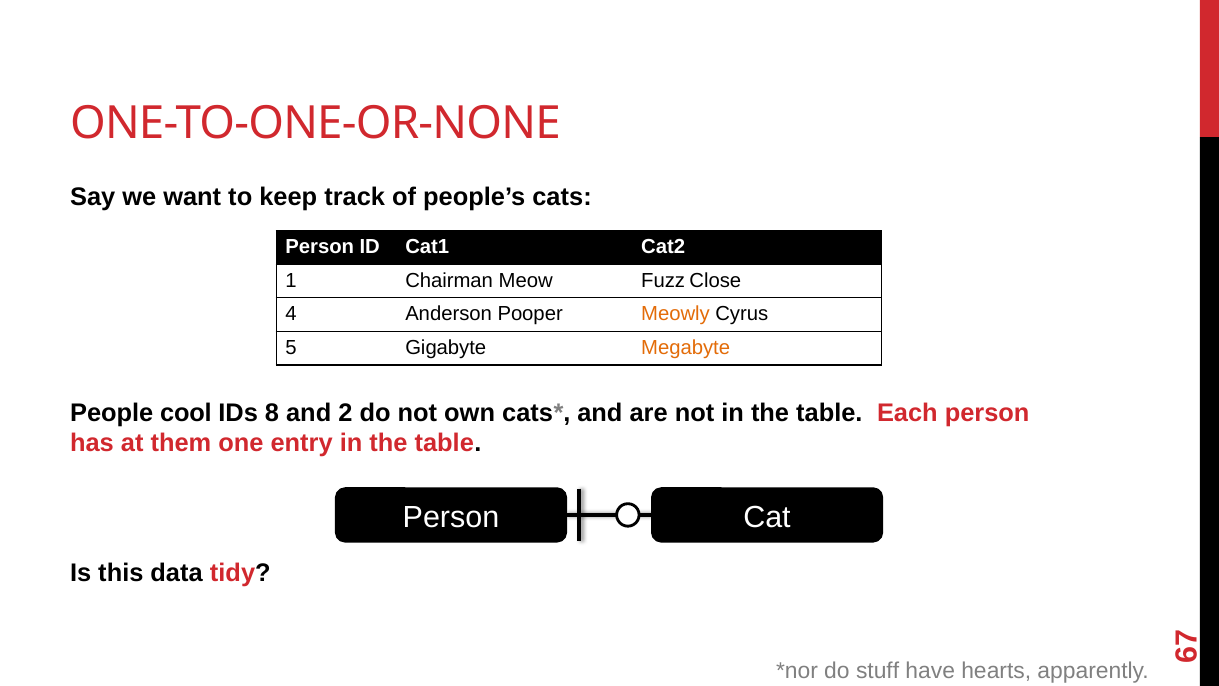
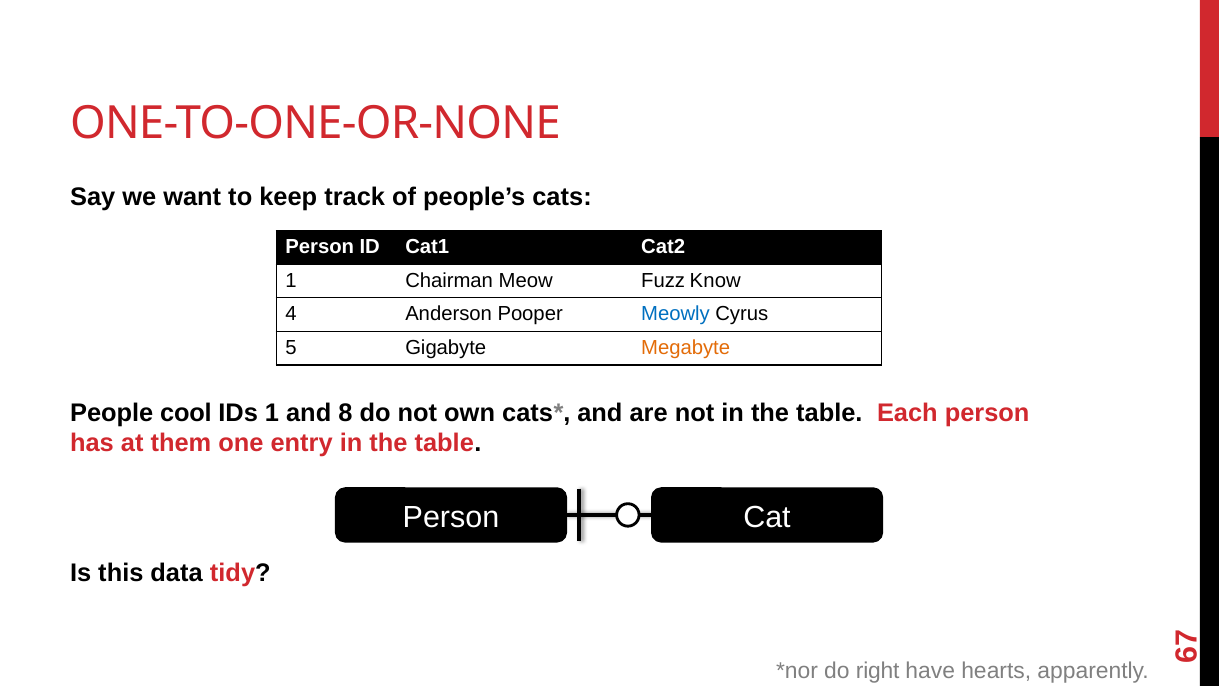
Close: Close -> Know (715, 280)
Meowly colour: orange -> blue (676, 314)
IDs 8: 8 -> 1 (272, 413)
2: 2 -> 8 (345, 413)
stuff: stuff -> right (878, 670)
